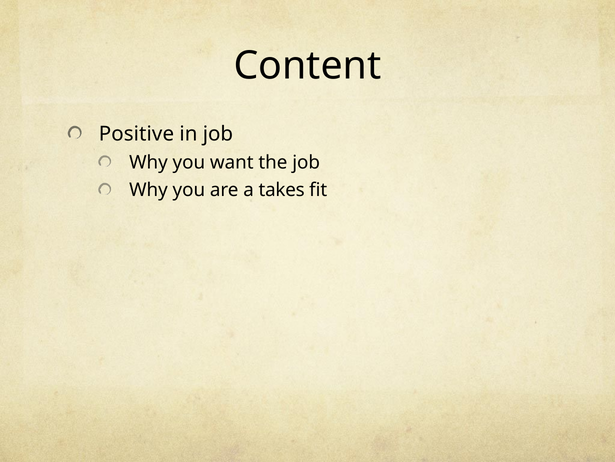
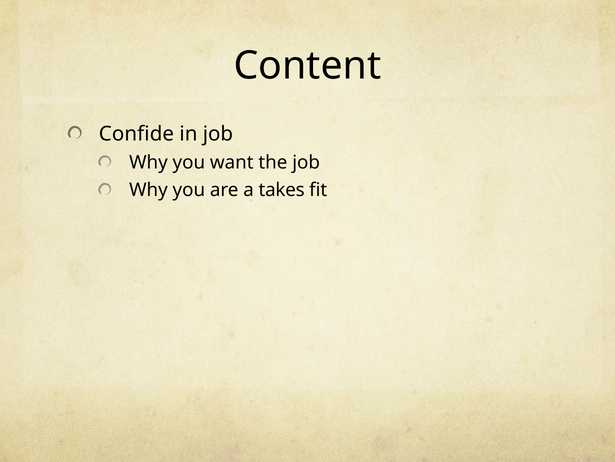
Positive: Positive -> Confide (136, 134)
